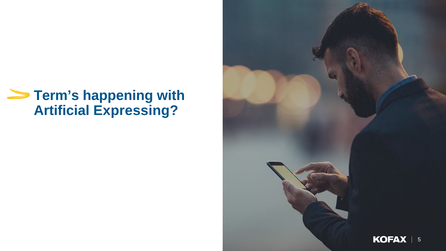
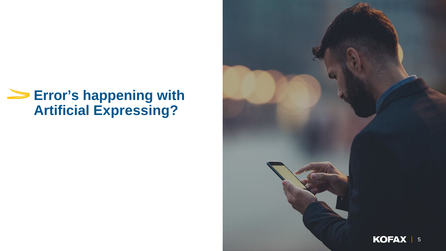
Term’s: Term’s -> Error’s (56, 95)
